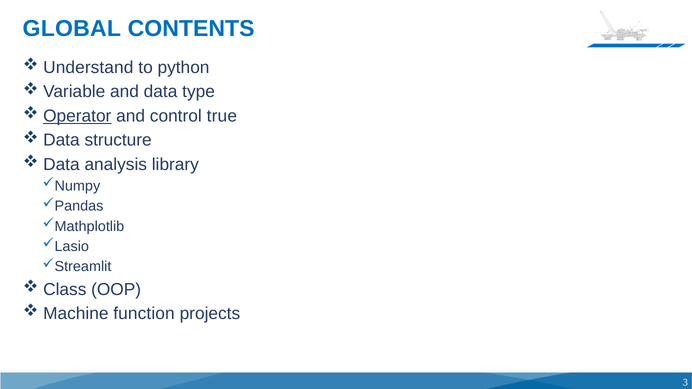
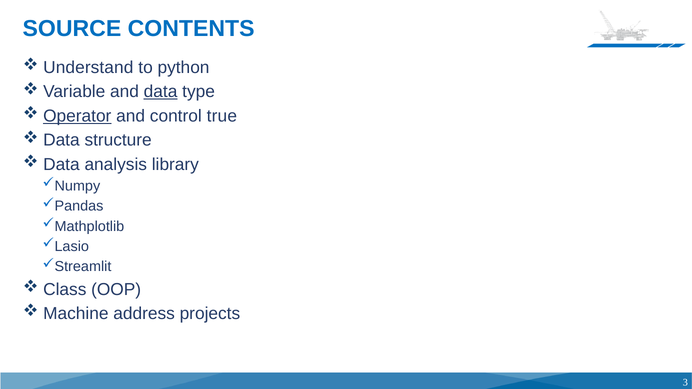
GLOBAL: GLOBAL -> SOURCE (72, 29)
data underline: none -> present (161, 92)
function: function -> address (144, 314)
